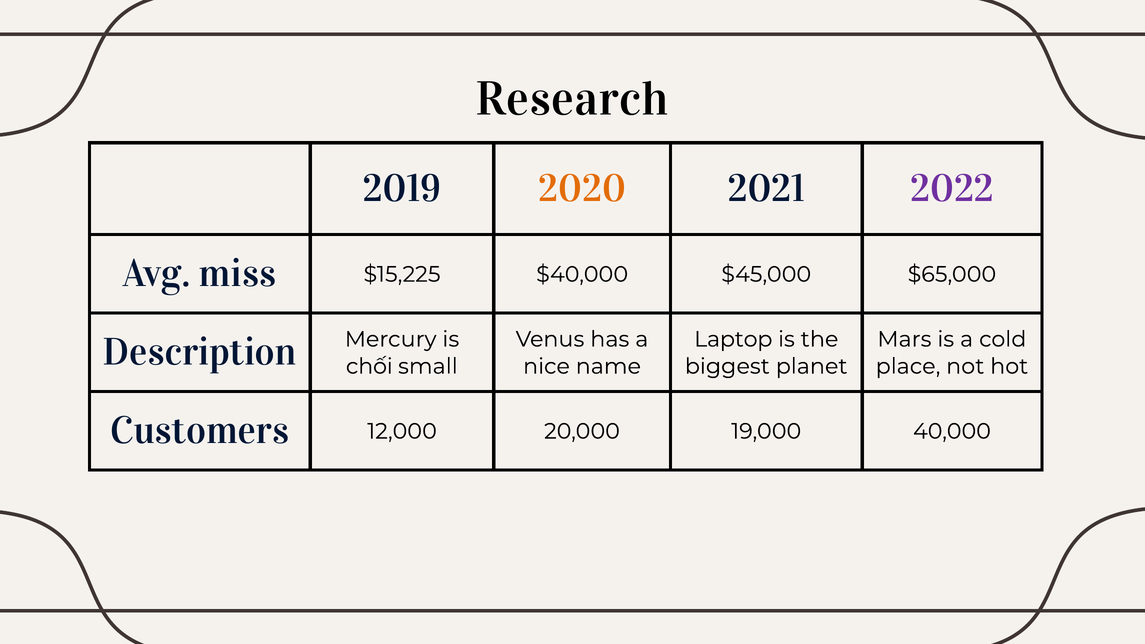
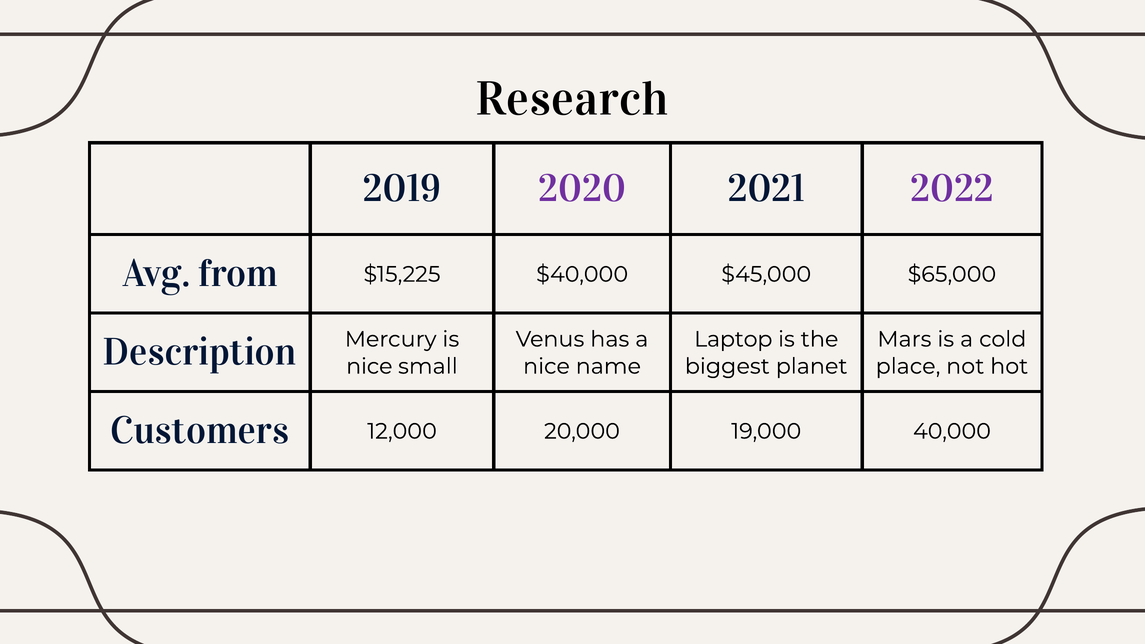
2020 colour: orange -> purple (582, 189)
miss: miss -> from (238, 274)
chối: chối -> nice (369, 366)
